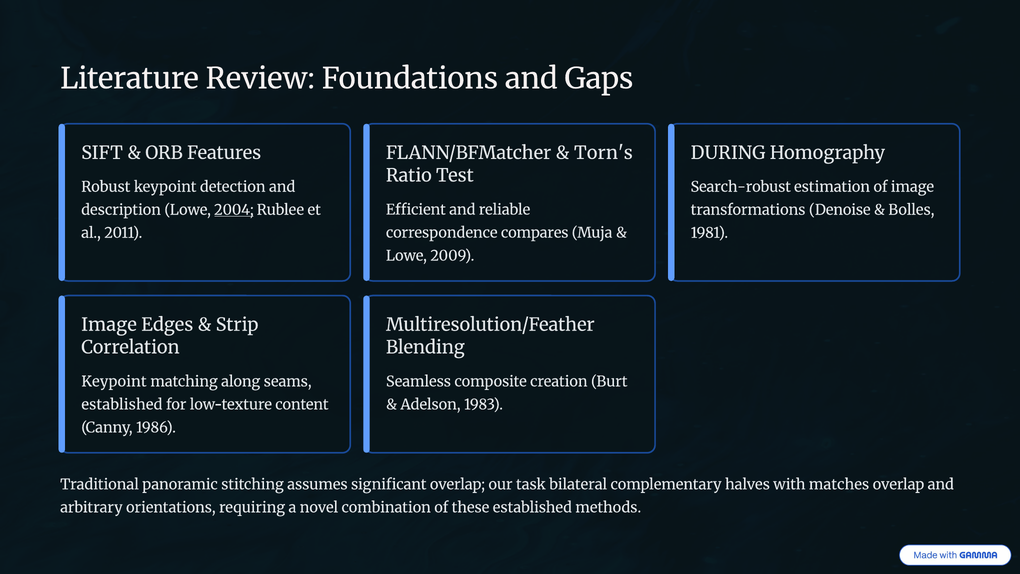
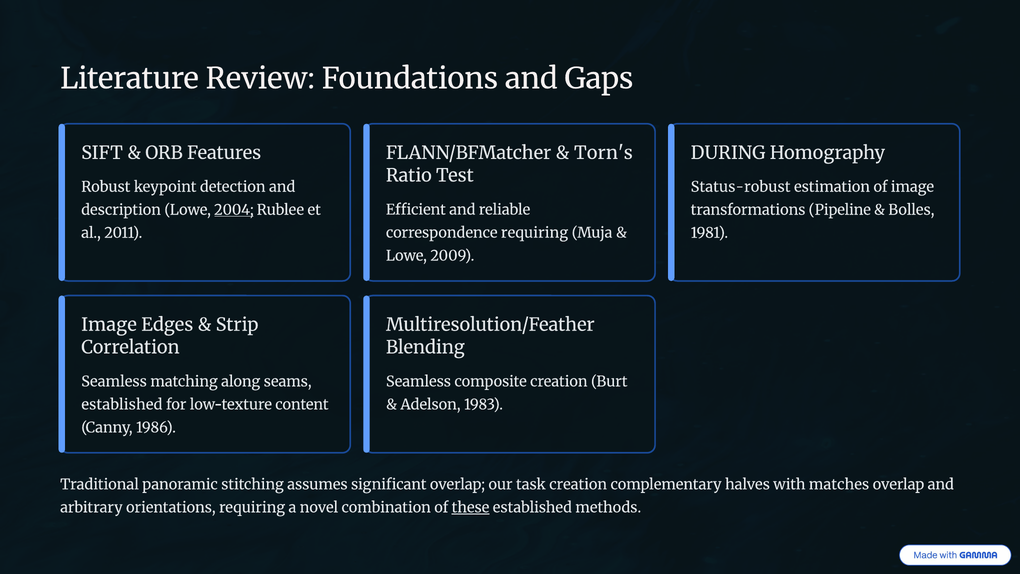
Search-robust: Search-robust -> Status-robust (741, 187)
Denoise: Denoise -> Pipeline (840, 210)
correspondence compares: compares -> requiring (535, 233)
Keypoint: Keypoint -> Seamless (114, 381)
task bilateral: bilateral -> creation (578, 484)
these underline: none -> present (470, 507)
